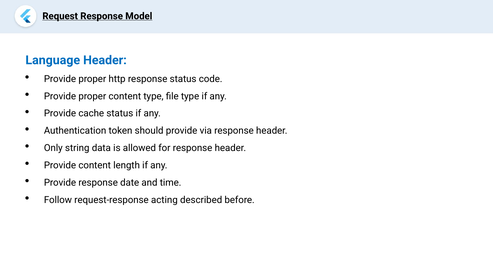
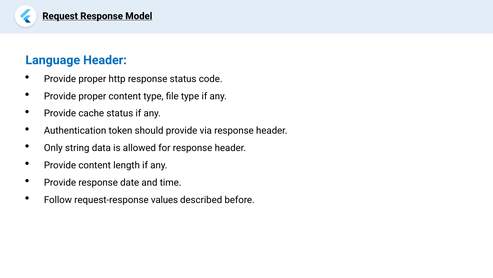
acting: acting -> values (164, 199)
